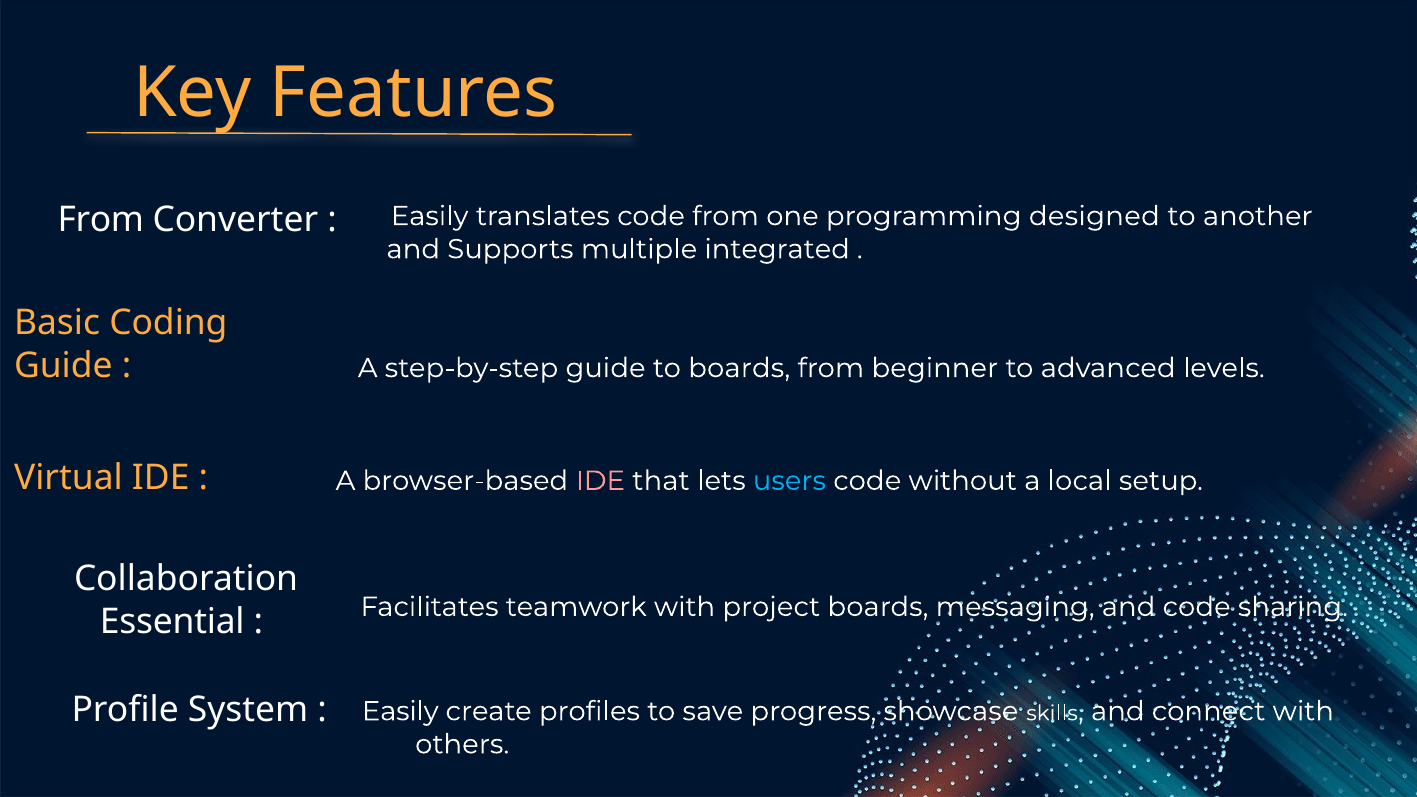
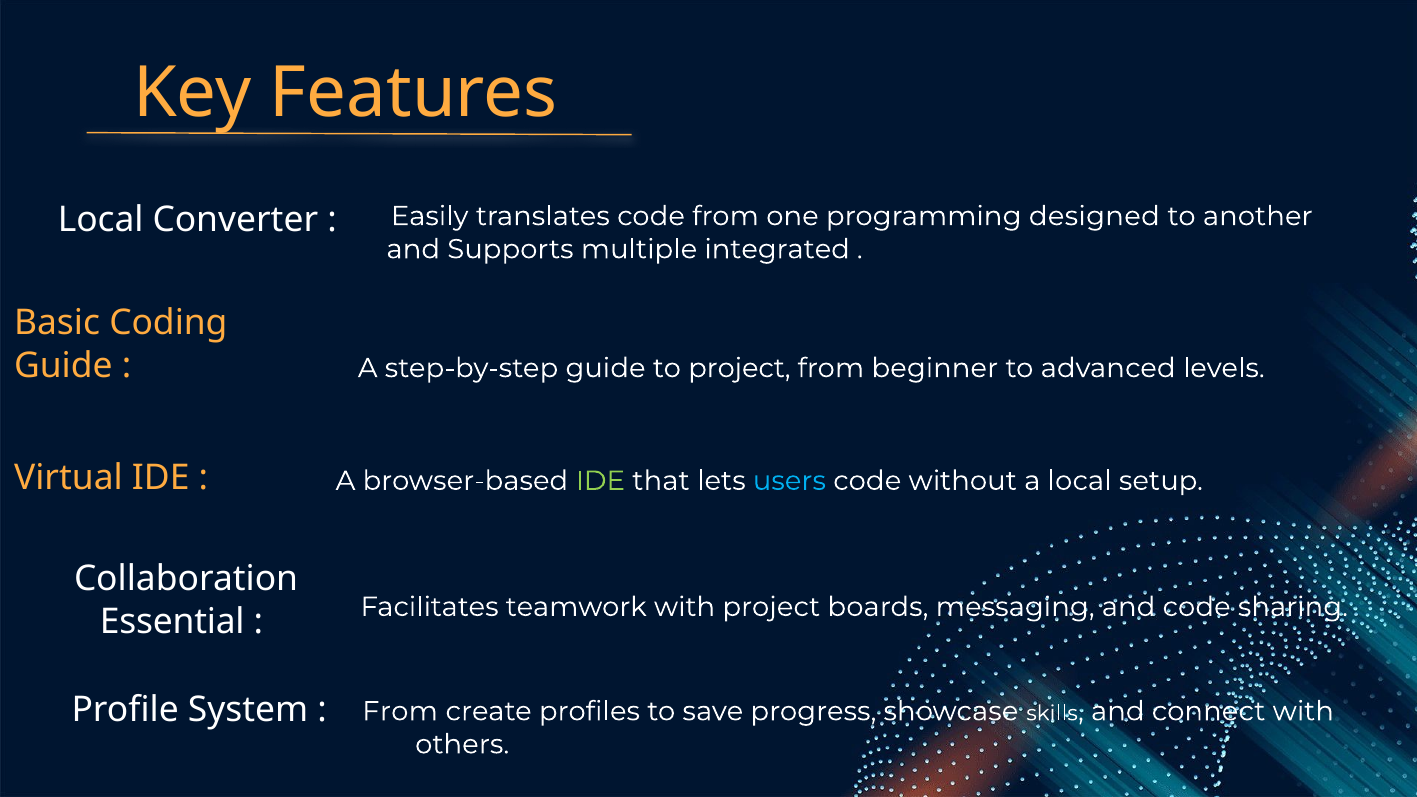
From: From -> Local (101, 220)
to boards: boards -> project (739, 368)
IDE colour: pink -> light green (600, 481)
Easily: Easily -> From (400, 711)
